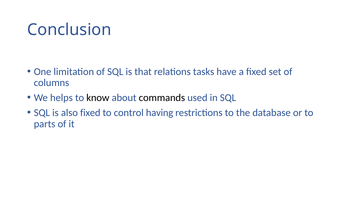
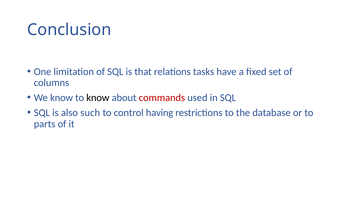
We helps: helps -> know (62, 98)
commands colour: black -> red (162, 98)
also fixed: fixed -> such (90, 113)
